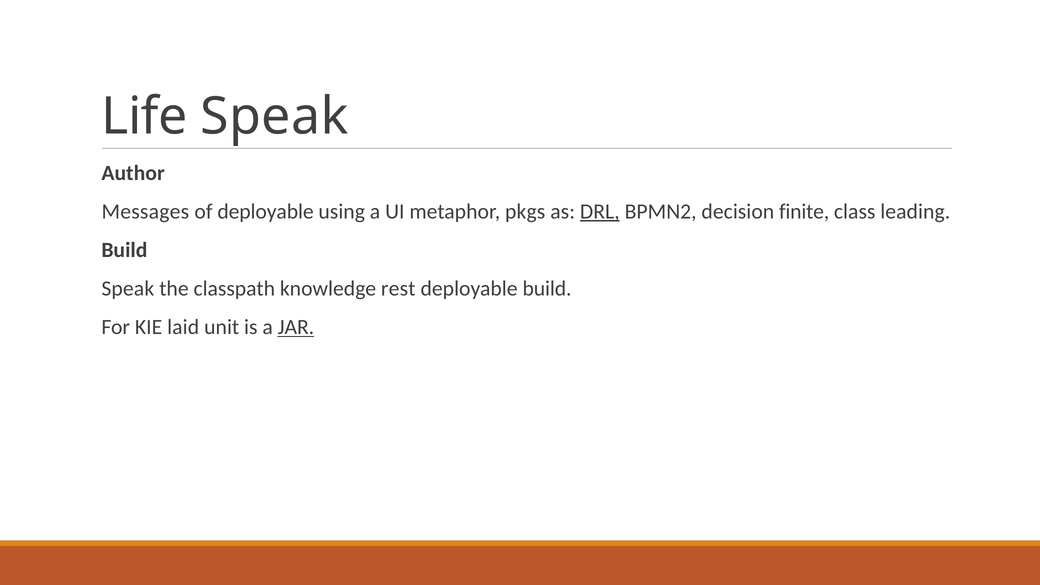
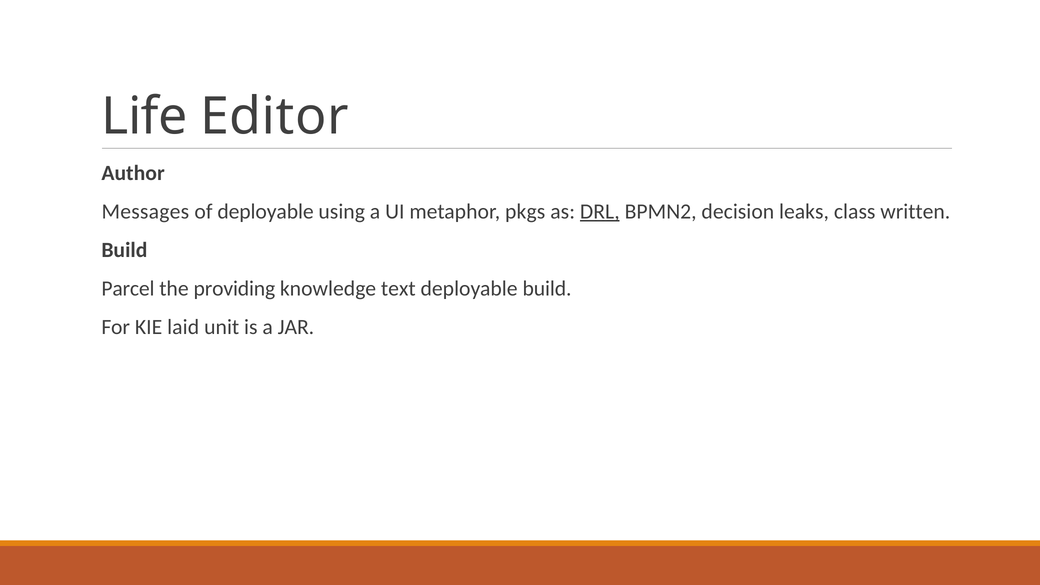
Life Speak: Speak -> Editor (274, 117)
finite: finite -> leaks (804, 211)
leading: leading -> written (915, 211)
Speak: Speak -> Parcel (128, 289)
classpath: classpath -> providing (234, 289)
rest: rest -> text (398, 289)
JAR underline: present -> none (296, 327)
